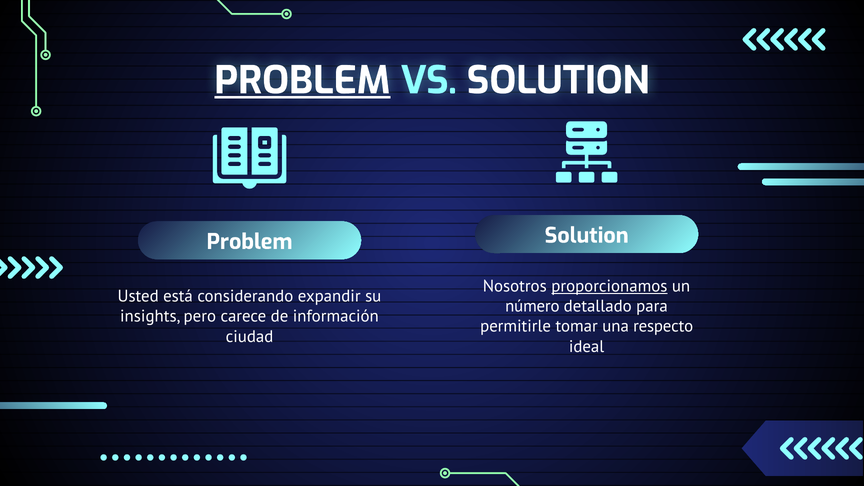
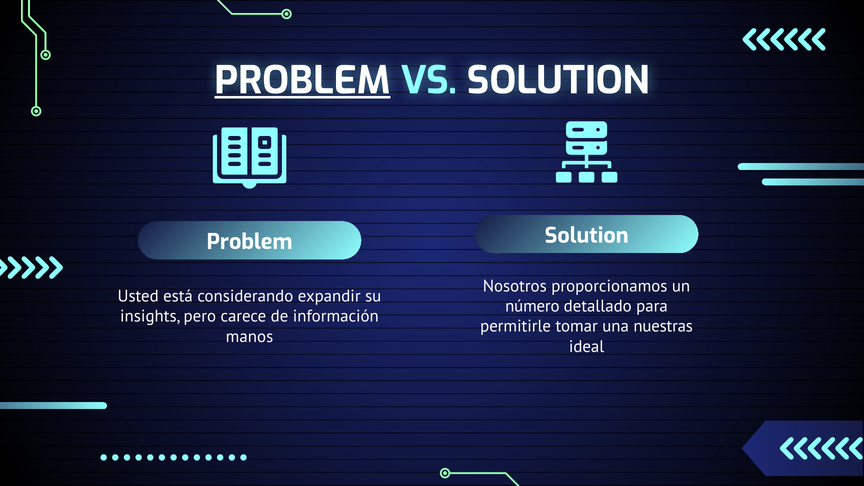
proporcionamos underline: present -> none (609, 286)
respecto: respecto -> nuestras (663, 326)
ciudad: ciudad -> manos (250, 337)
